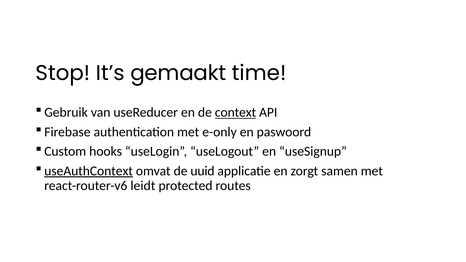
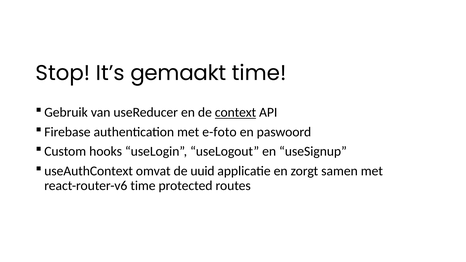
e-only: e-only -> e-foto (219, 132)
useAuthContext underline: present -> none (89, 171)
react-router-v6 leidt: leidt -> time (143, 186)
